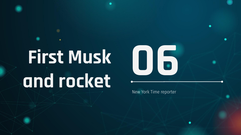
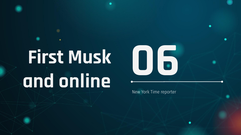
rocket: rocket -> online (85, 81)
